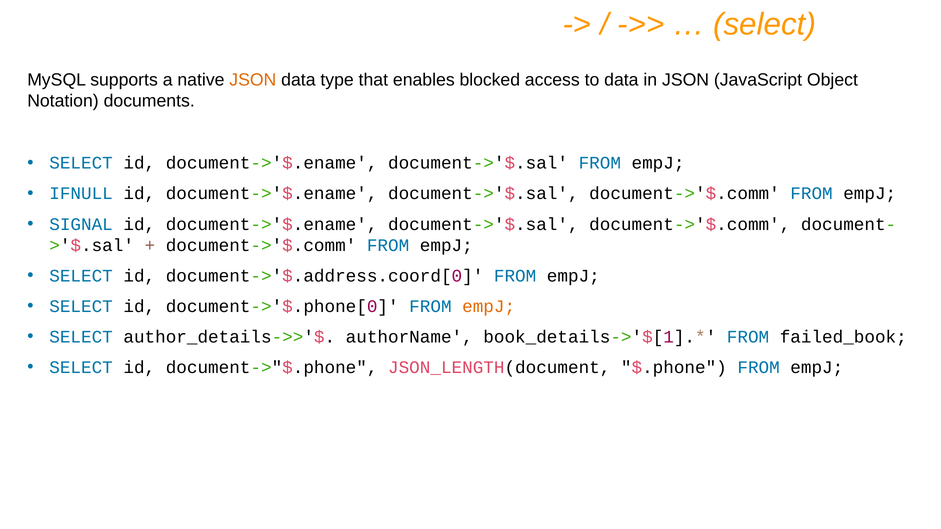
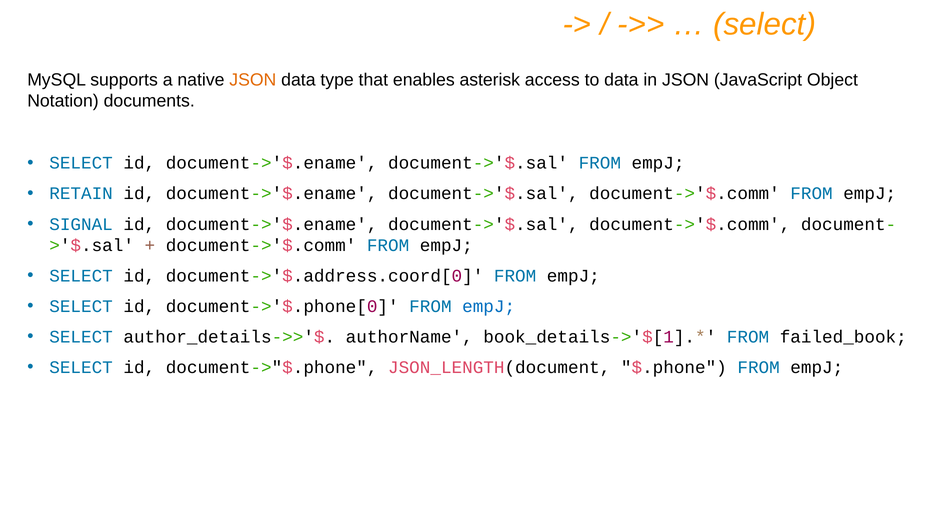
blocked: blocked -> asterisk (490, 80)
IFNULL: IFNULL -> RETAIN (81, 194)
empJ colour: orange -> blue (489, 307)
